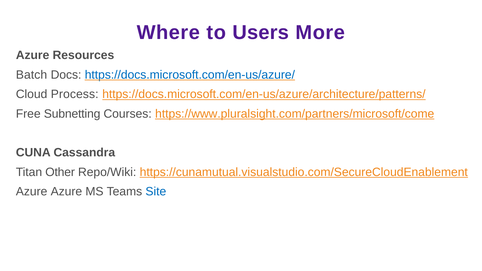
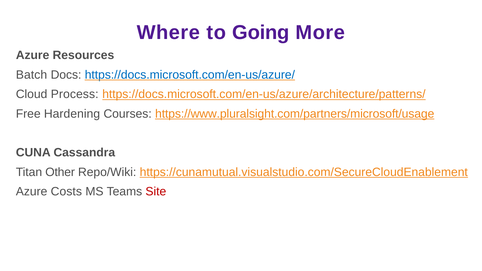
Users: Users -> Going (261, 32)
Subnetting: Subnetting -> Hardening (72, 114)
https://www.pluralsight.com/partners/microsoft/come: https://www.pluralsight.com/partners/microsoft/come -> https://www.pluralsight.com/partners/microsoft/usage (295, 114)
Azure Azure: Azure -> Costs (66, 192)
Site colour: blue -> red (156, 192)
